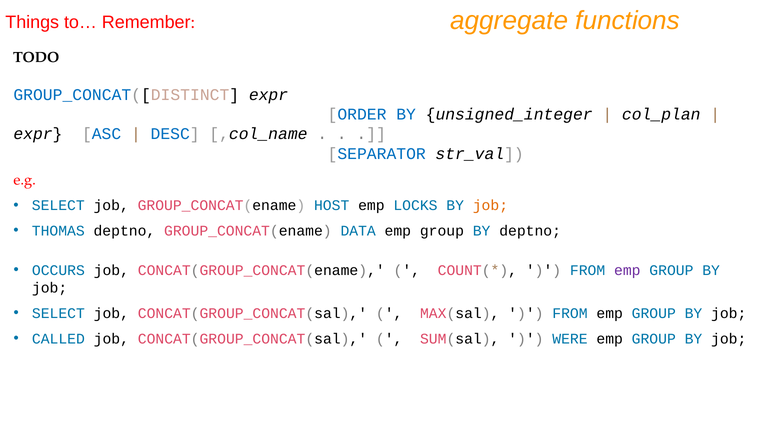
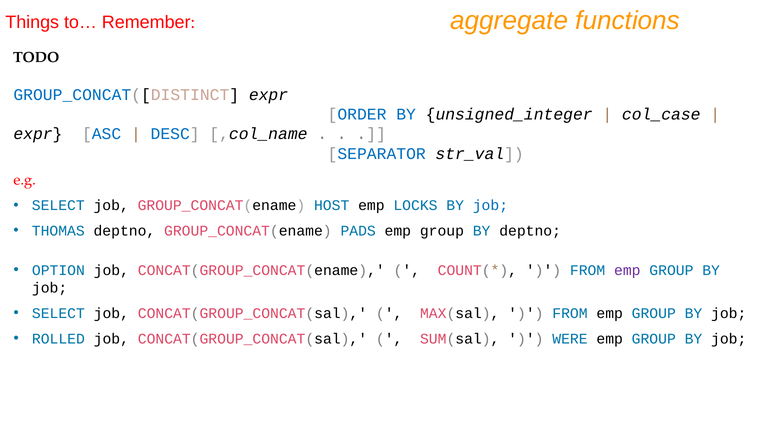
col_plan: col_plan -> col_case (661, 114)
job colour: orange -> blue (490, 205)
DATA: DATA -> PADS (358, 231)
OCCURS: OCCURS -> OPTION (58, 270)
CALLED: CALLED -> ROLLED (58, 339)
